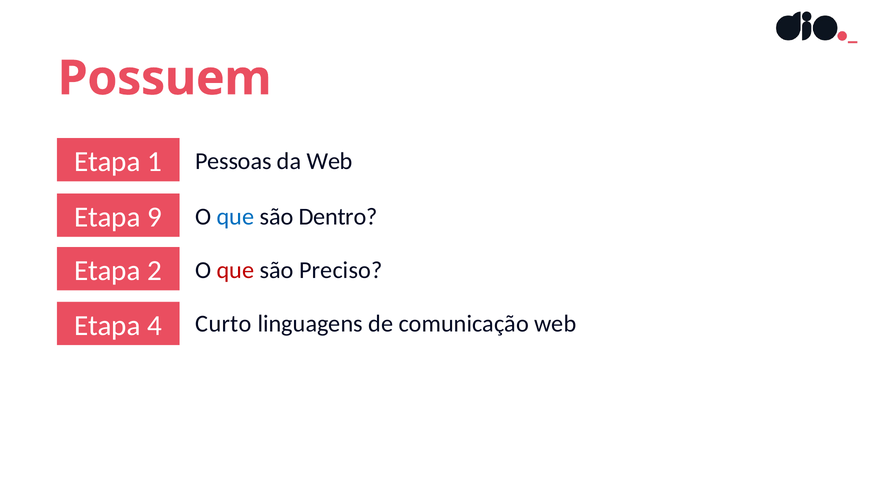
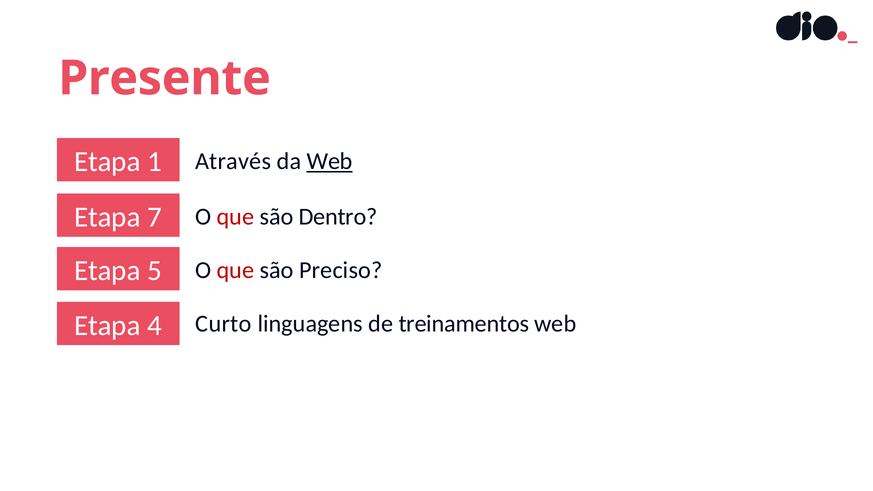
Possuem: Possuem -> Presente (165, 78)
Pessoas: Pessoas -> Através (233, 161)
Web underline: none -> present (330, 161)
9: 9 -> 7 (155, 217)
que colour: blue -> red (235, 217)
2: 2 -> 5 (155, 271)
comunicação: comunicação -> treinamentos (464, 324)
